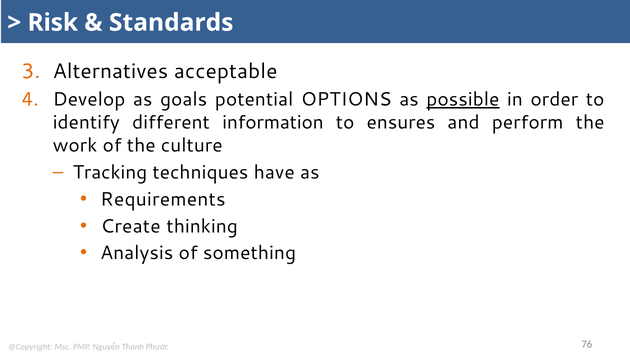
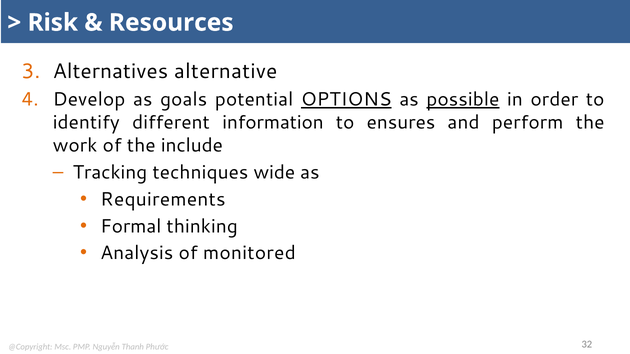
Standards: Standards -> Resources (171, 23)
acceptable: acceptable -> alternative (226, 71)
OPTIONS underline: none -> present (346, 100)
culture: culture -> include (192, 146)
have: have -> wide (274, 173)
Create: Create -> Formal (131, 226)
something: something -> monitored (249, 253)
76: 76 -> 32 (587, 345)
